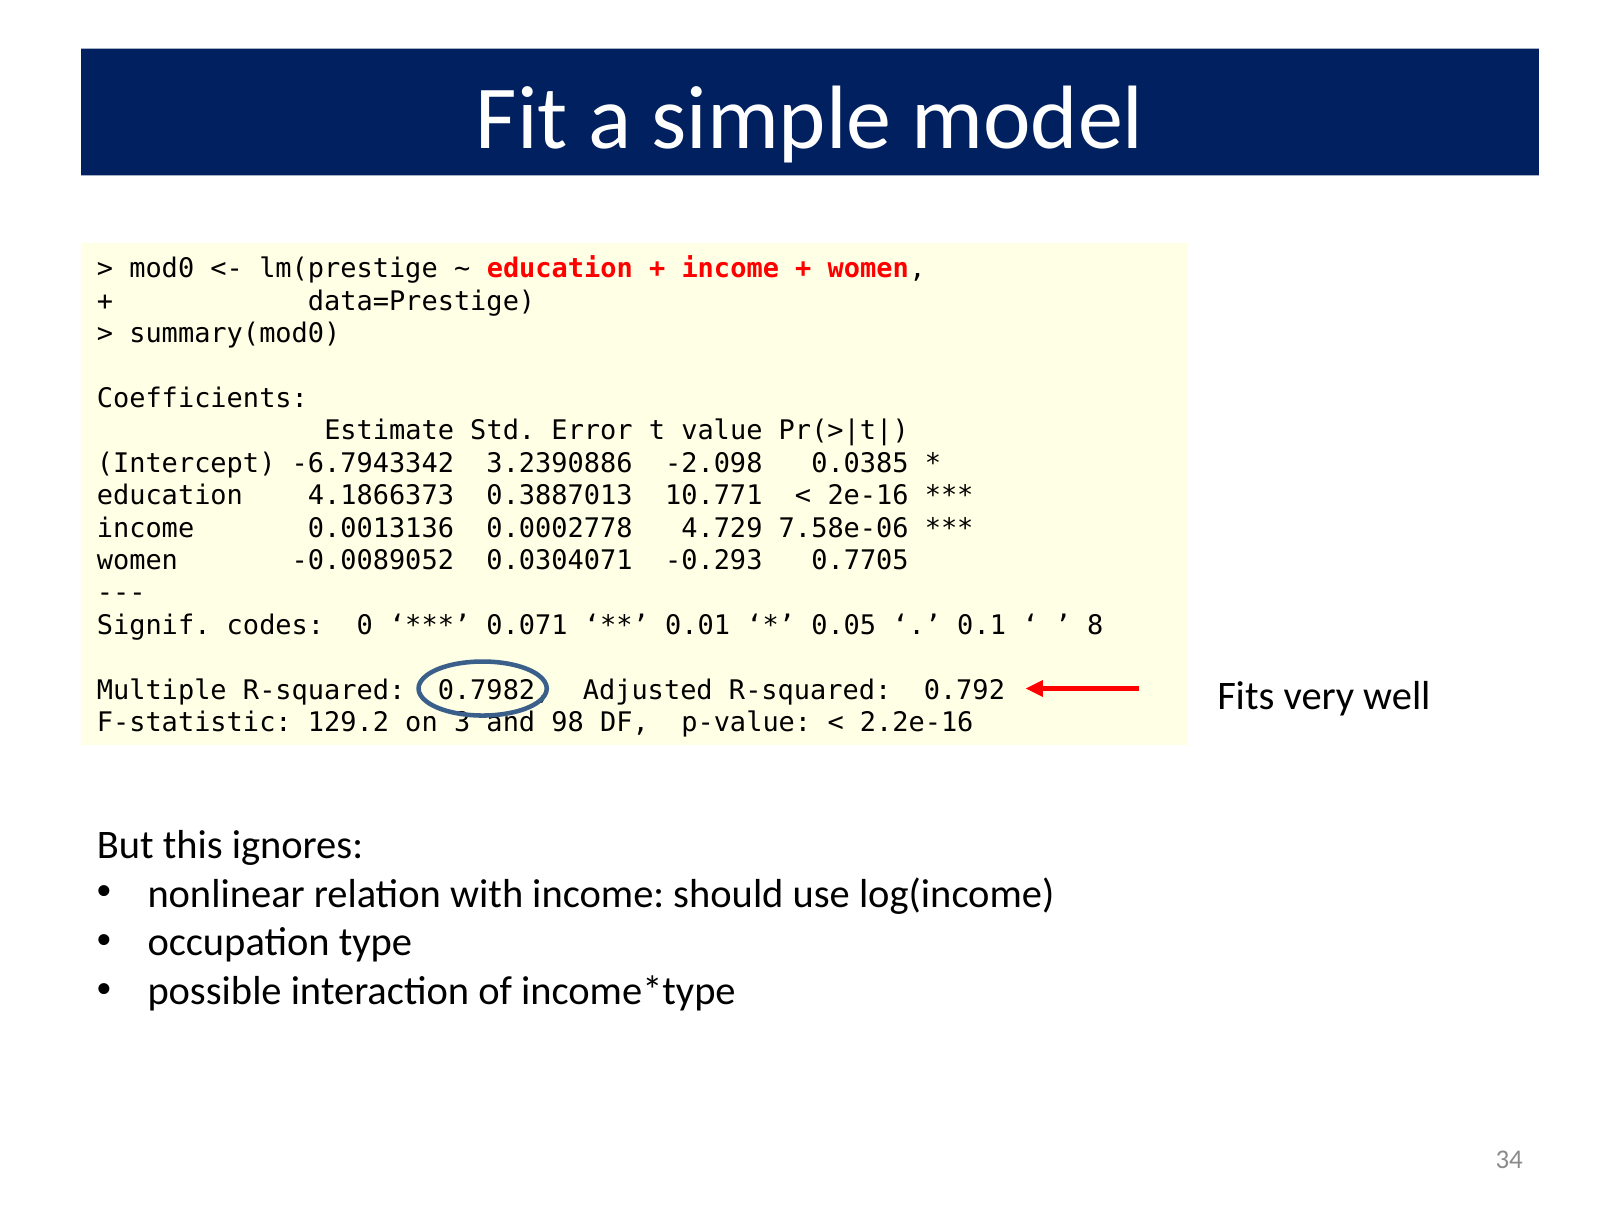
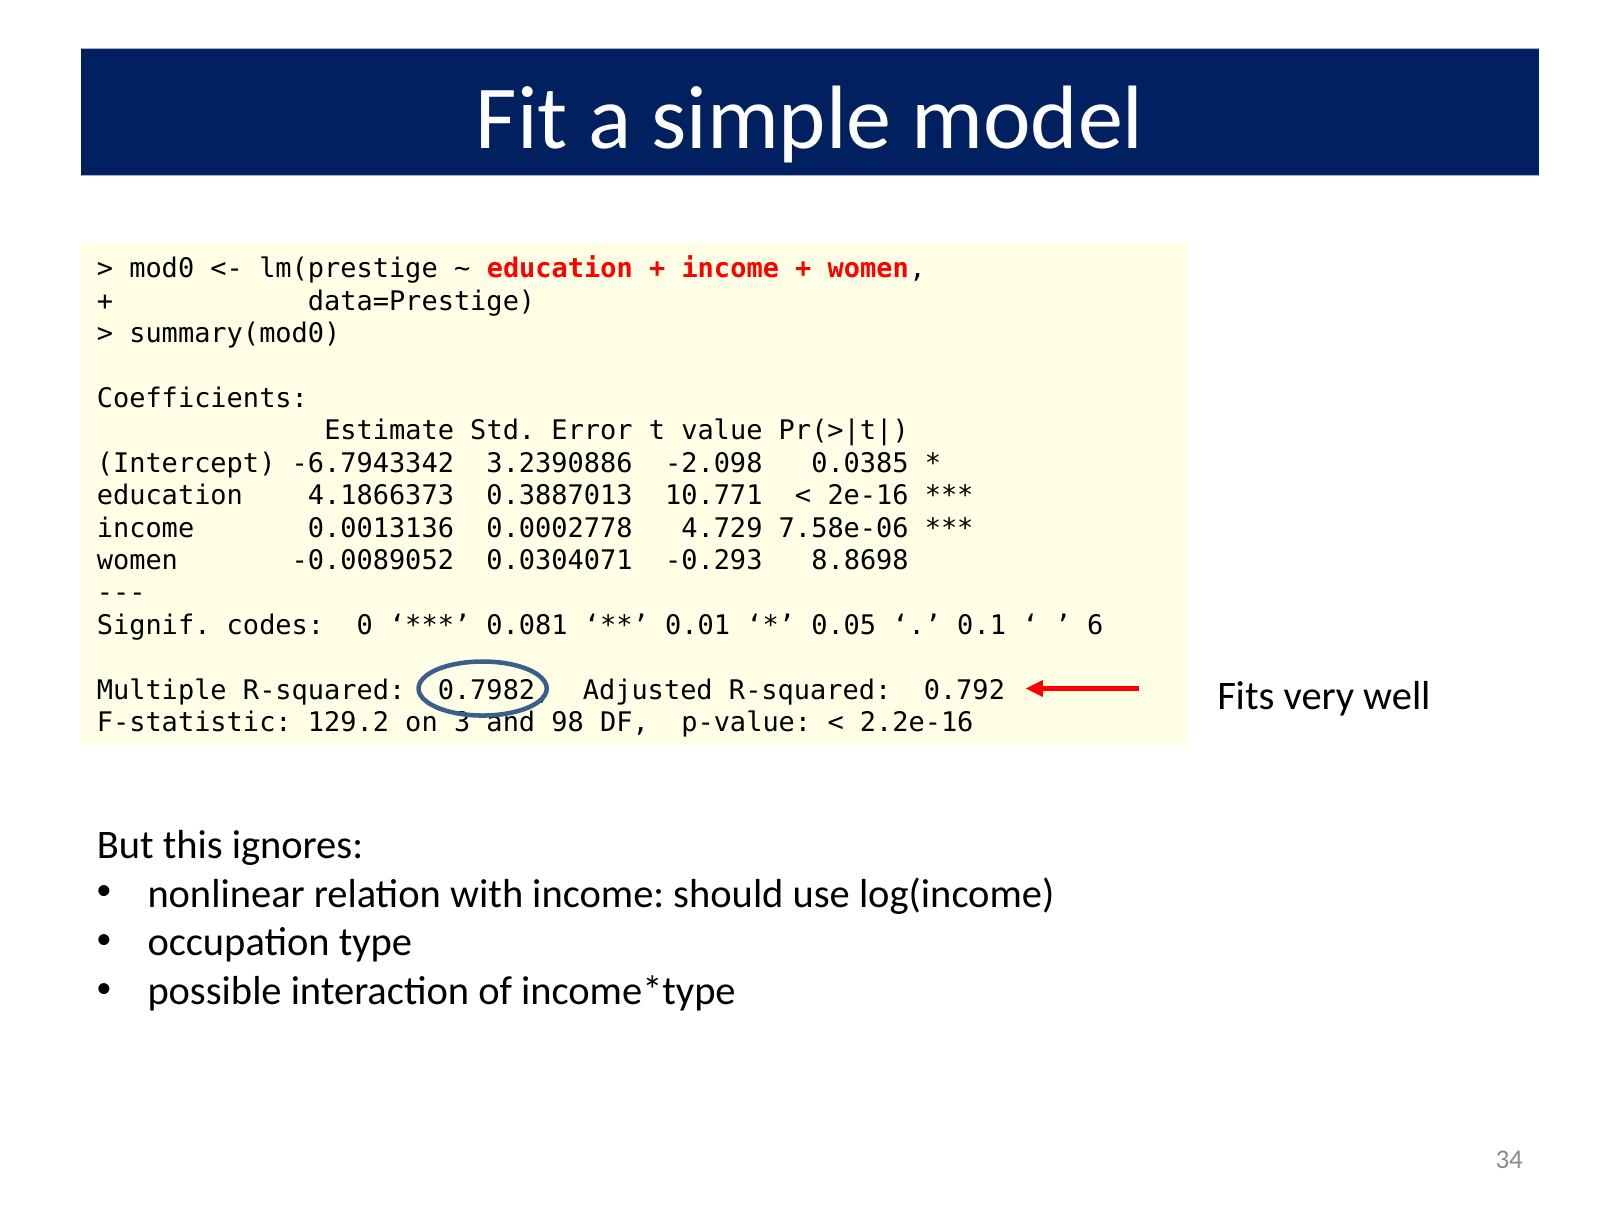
0.7705: 0.7705 -> 8.8698 (860, 561)
0.071: 0.071 -> 0.081 (527, 625)
8: 8 -> 6 (1095, 625)
